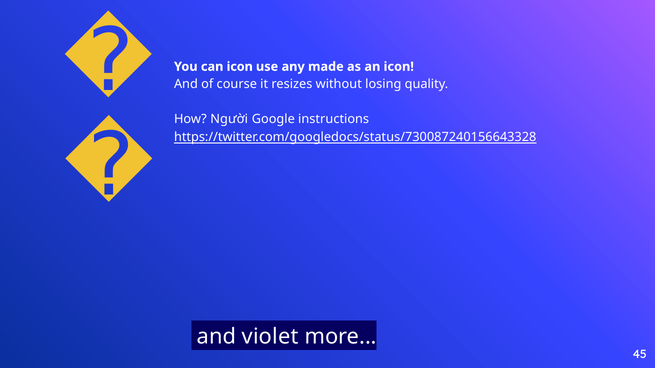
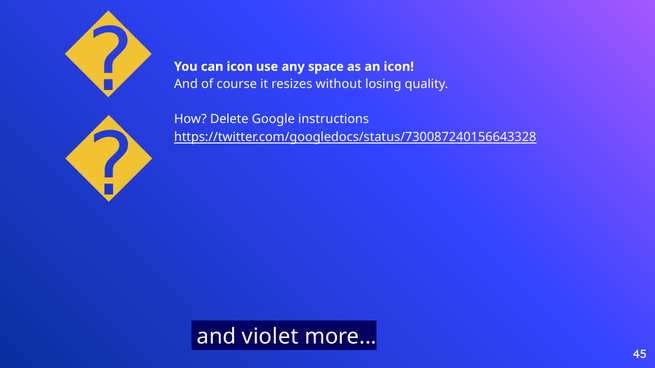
made: made -> space (326, 67)
Người: Người -> Delete (229, 119)
